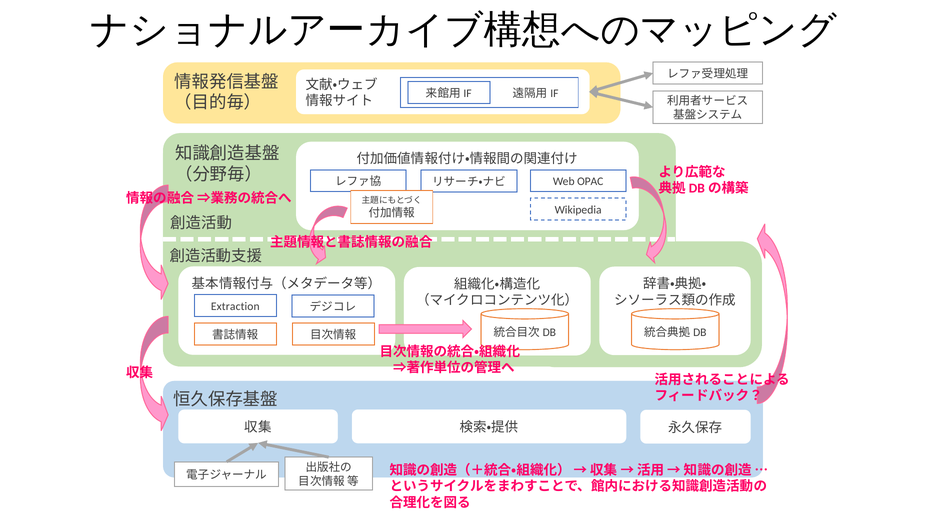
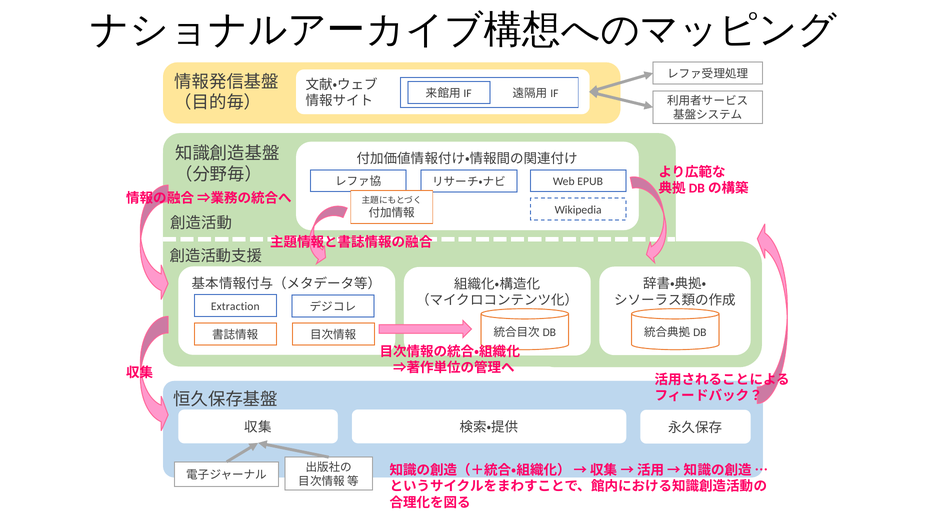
OPAC: OPAC -> EPUB (590, 182)
